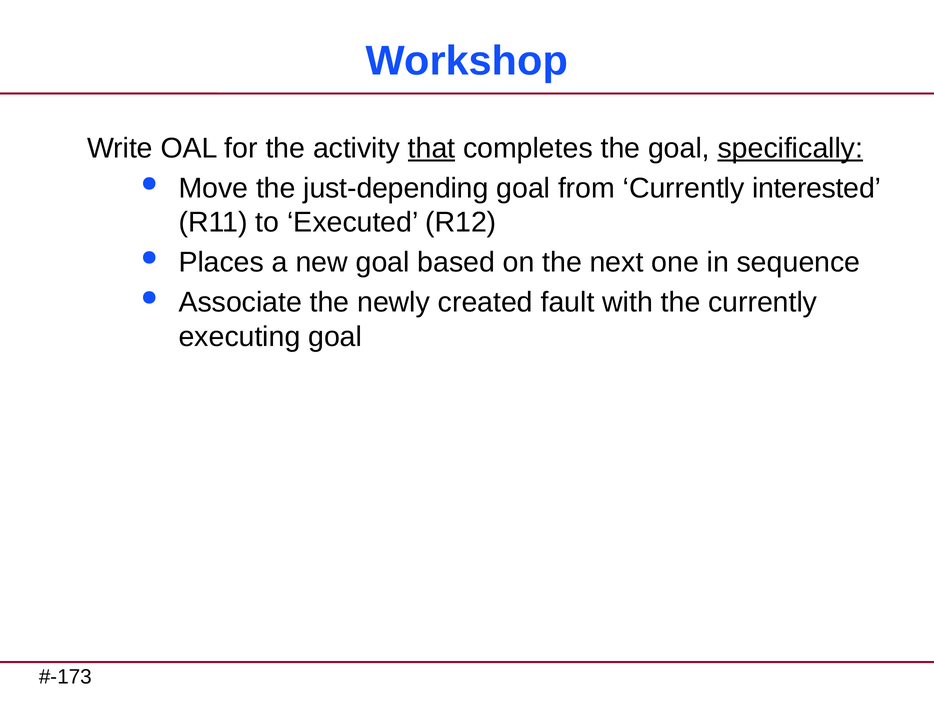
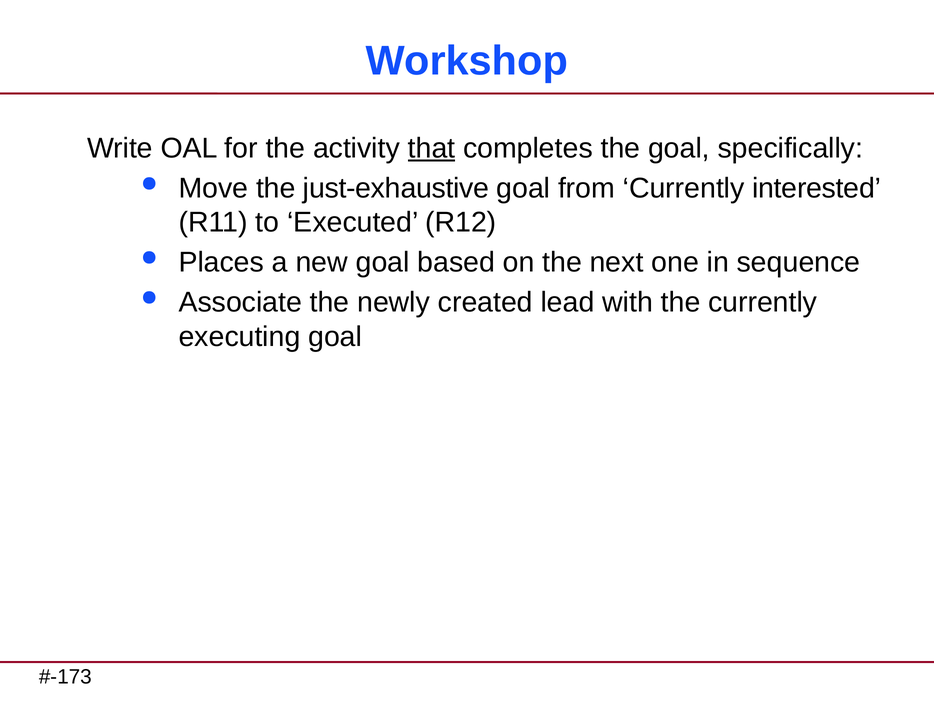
specifically underline: present -> none (790, 148)
just-depending: just-depending -> just-exhaustive (396, 188)
fault: fault -> lead (568, 302)
